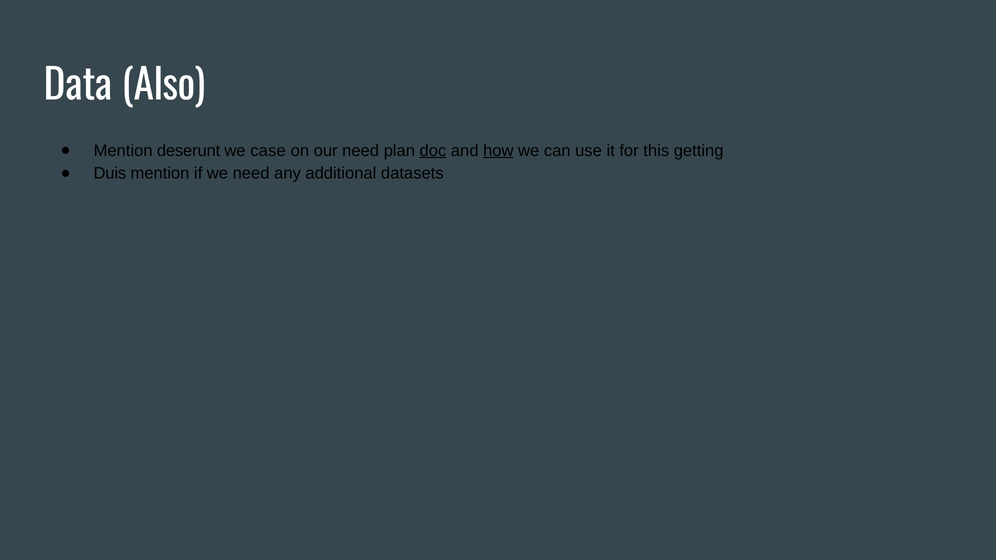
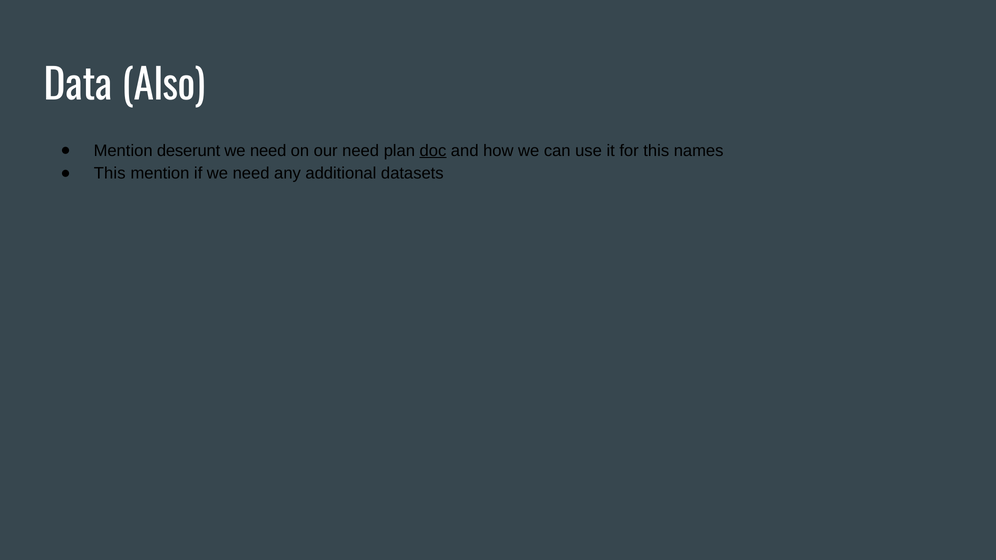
case: case -> need (268, 151)
how underline: present -> none (498, 151)
getting: getting -> names (699, 151)
Duis: Duis -> This (110, 174)
